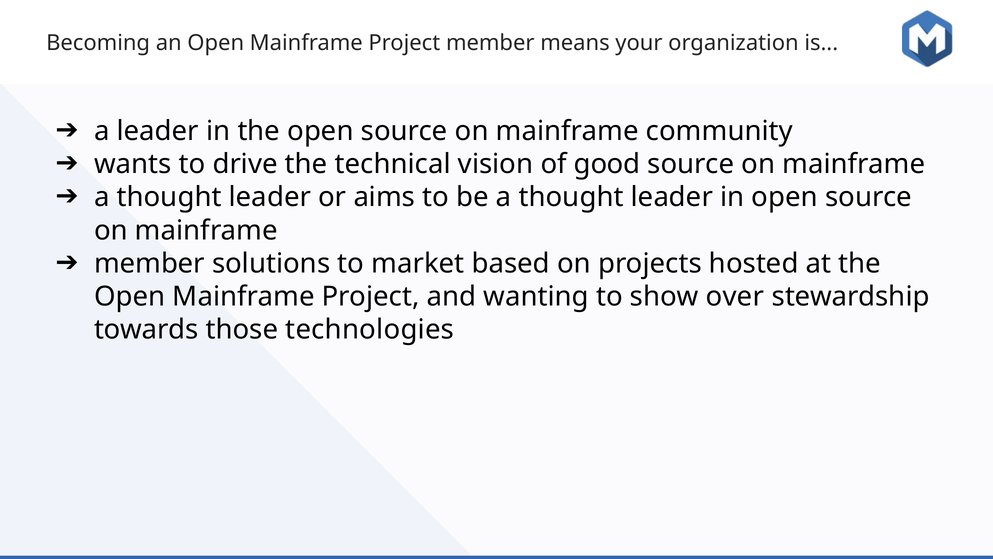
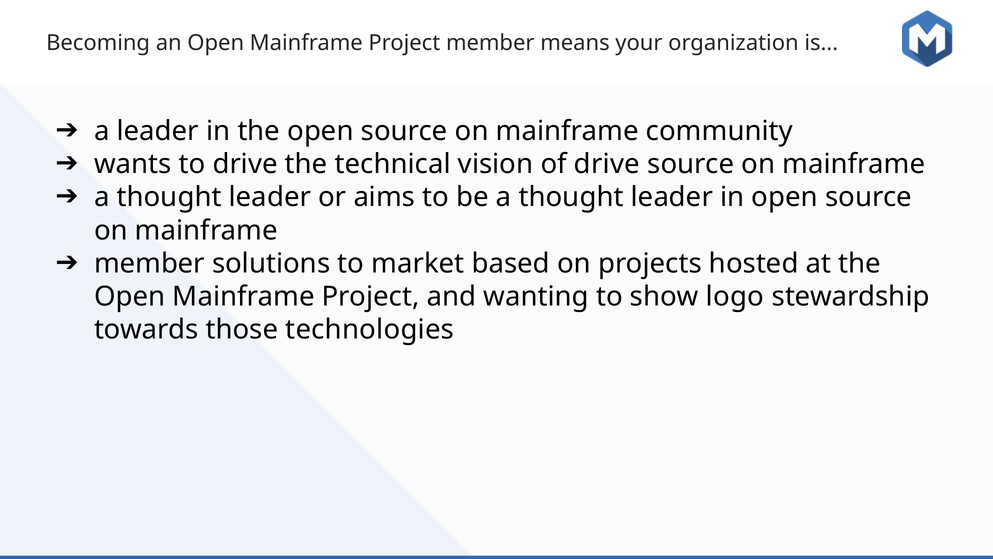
of good: good -> drive (607, 164)
over: over -> logo (735, 296)
